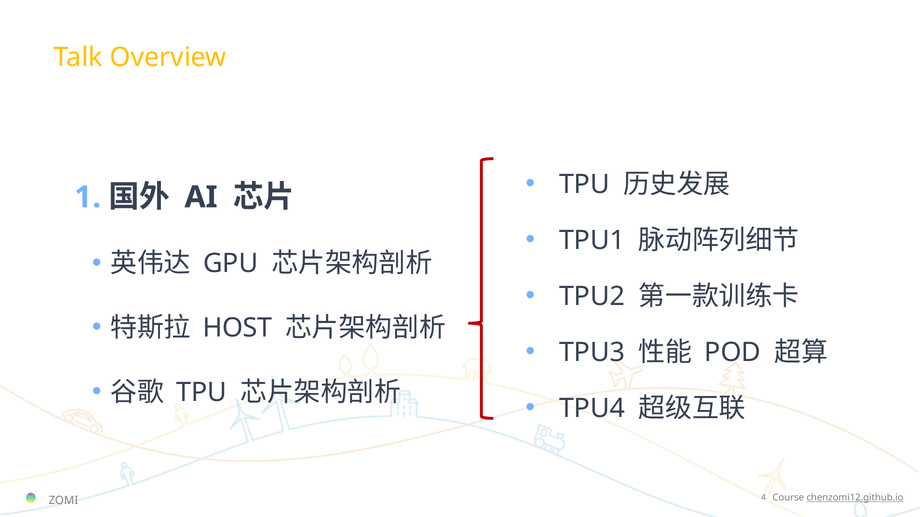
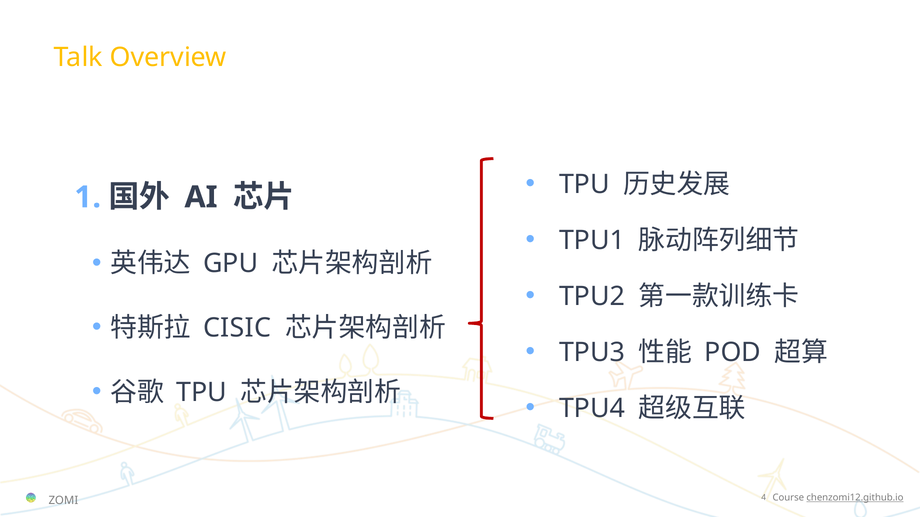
HOST: HOST -> CISIC (237, 328)
